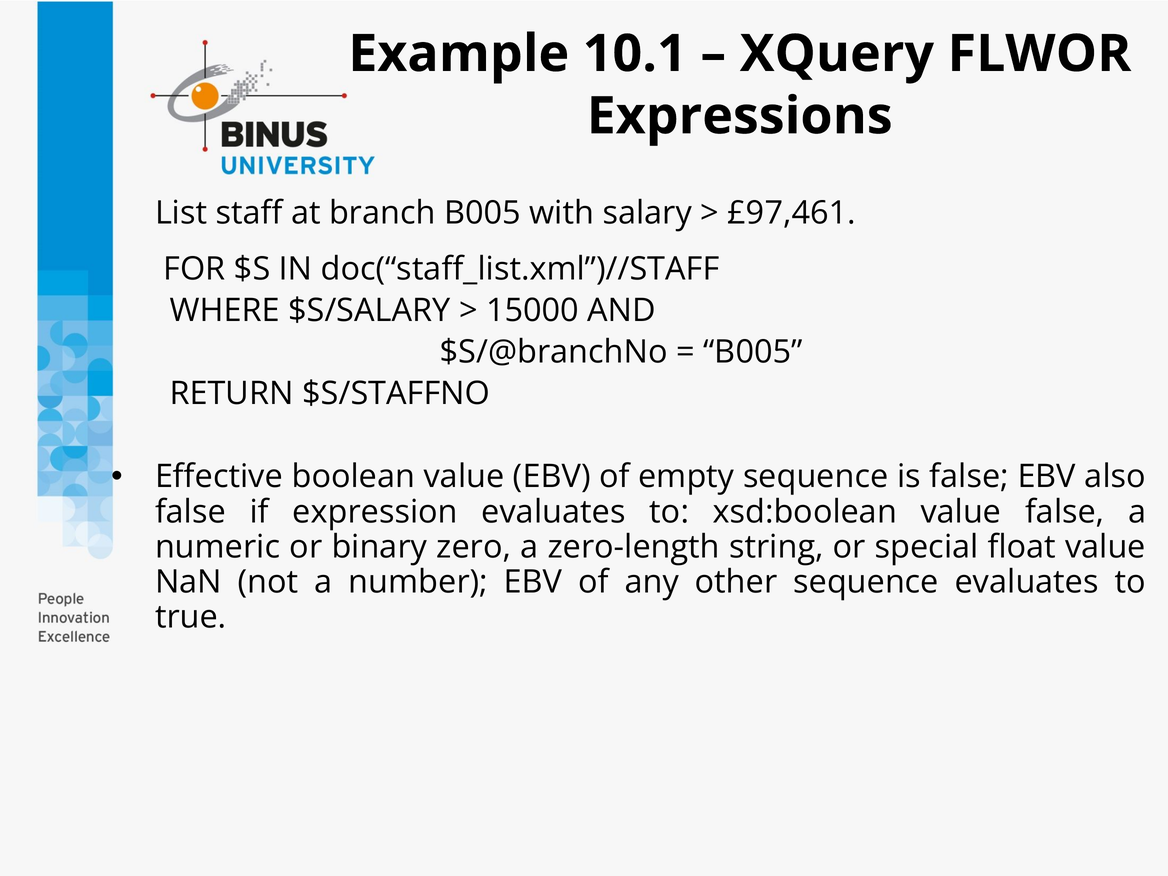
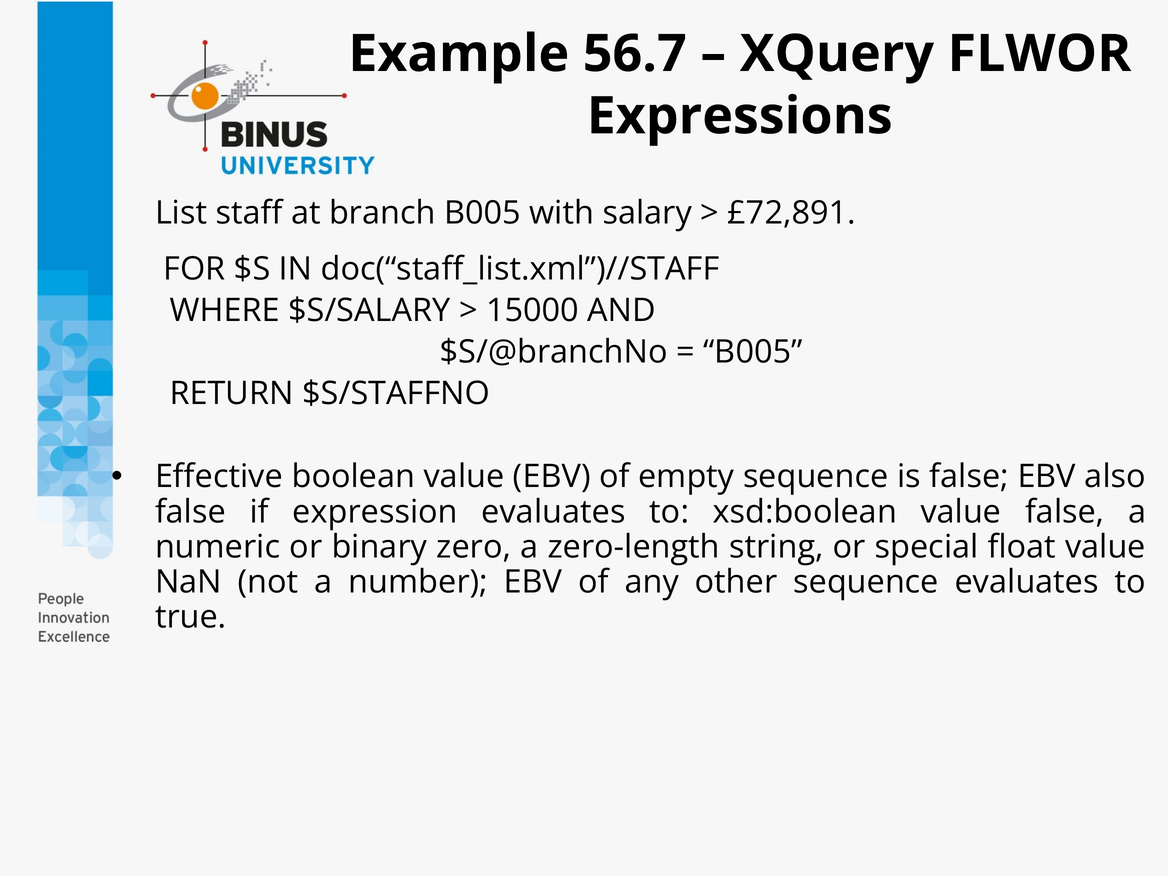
10.1: 10.1 -> 56.7 (635, 54)
£97,461: £97,461 -> £72,891 (792, 213)
